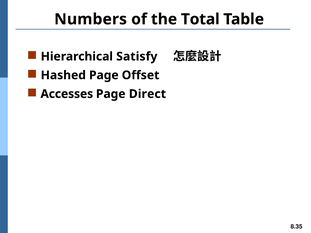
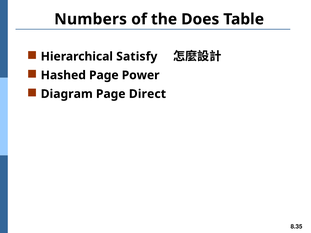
Total: Total -> Does (200, 19)
Offset: Offset -> Power (141, 75)
Accesses: Accesses -> Diagram (67, 94)
